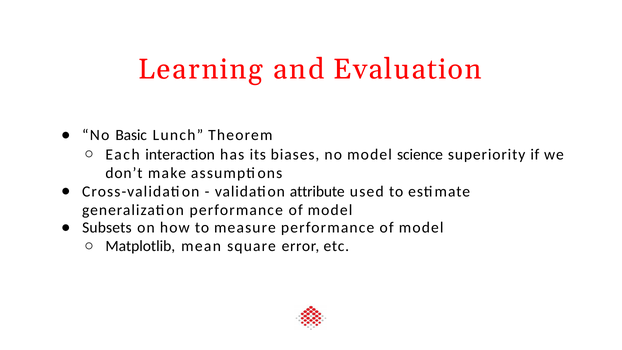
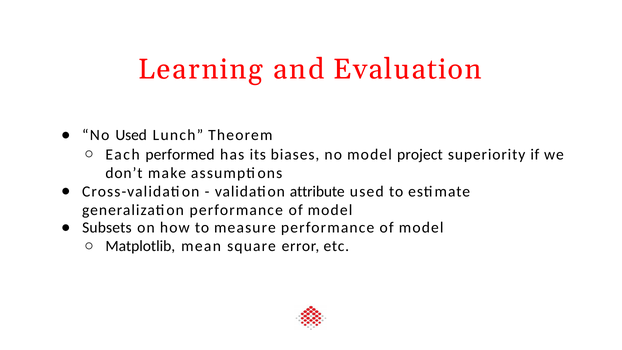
No Basic: Basic -> Used (131, 135)
interaction: interaction -> performed (180, 155)
science: science -> project (420, 155)
